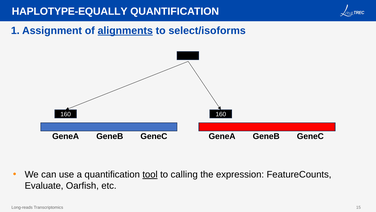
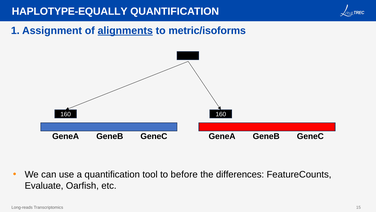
select/isoforms: select/isoforms -> metric/isoforms (207, 31)
tool underline: present -> none (150, 174)
calling: calling -> before (184, 174)
expression: expression -> differences (240, 174)
